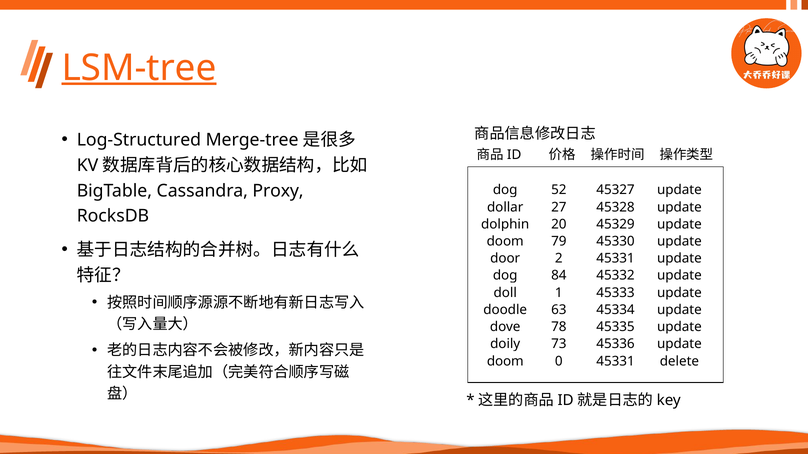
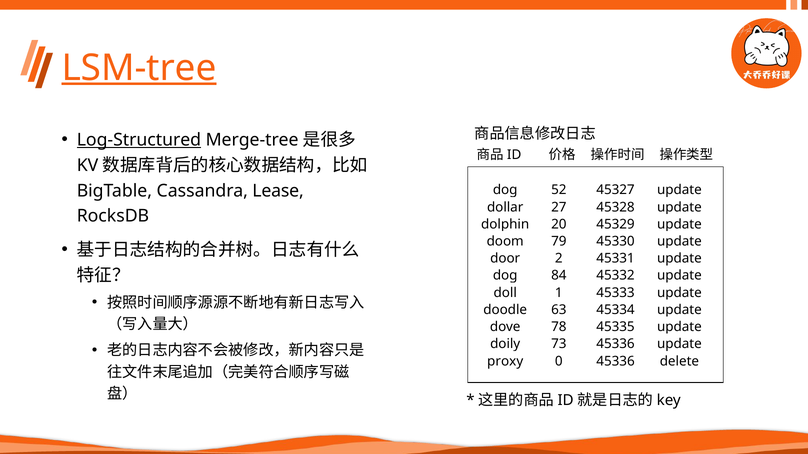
Log-Structured underline: none -> present (139, 140)
Proxy: Proxy -> Lease (278, 191)
doom: doom -> proxy (505, 361)
0 45331: 45331 -> 45336 (616, 361)
